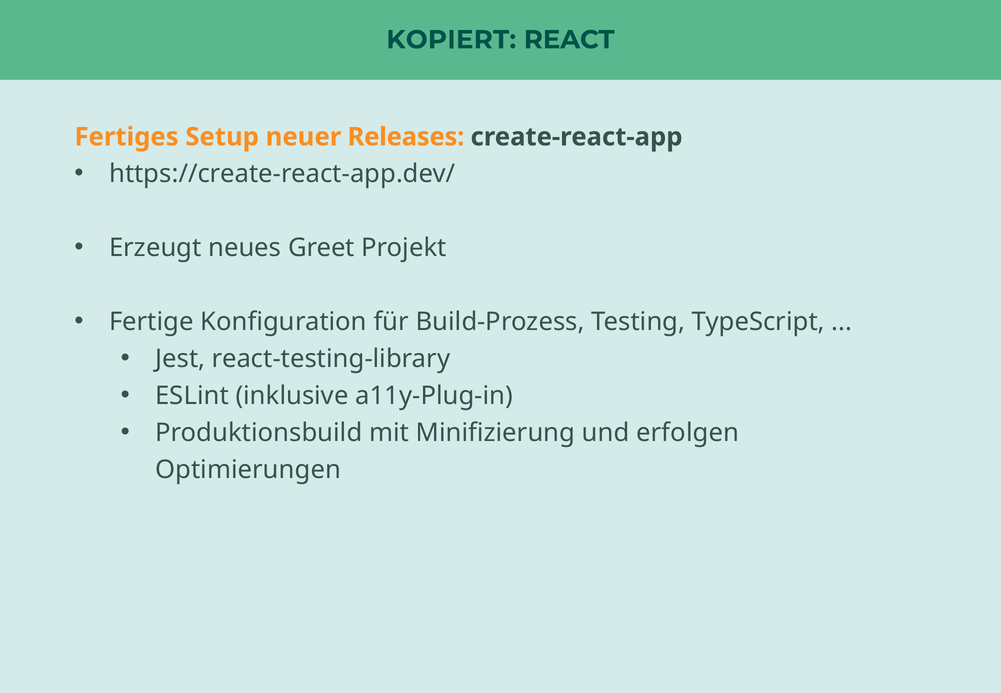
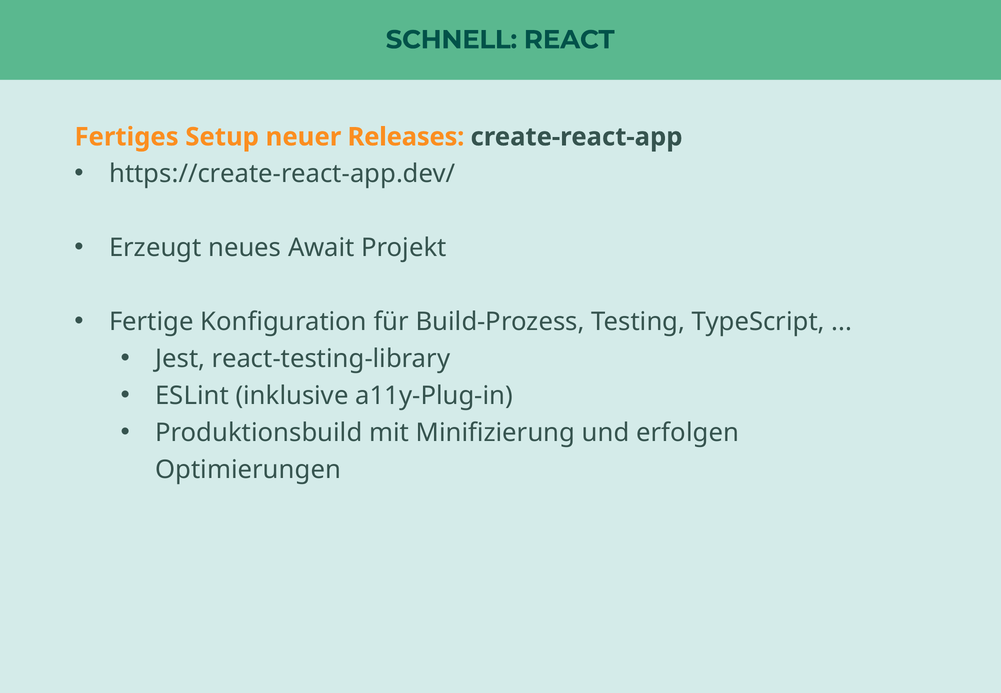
KOPIERT: KOPIERT -> SCHNELL (451, 40)
Greet: Greet -> Await (321, 248)
